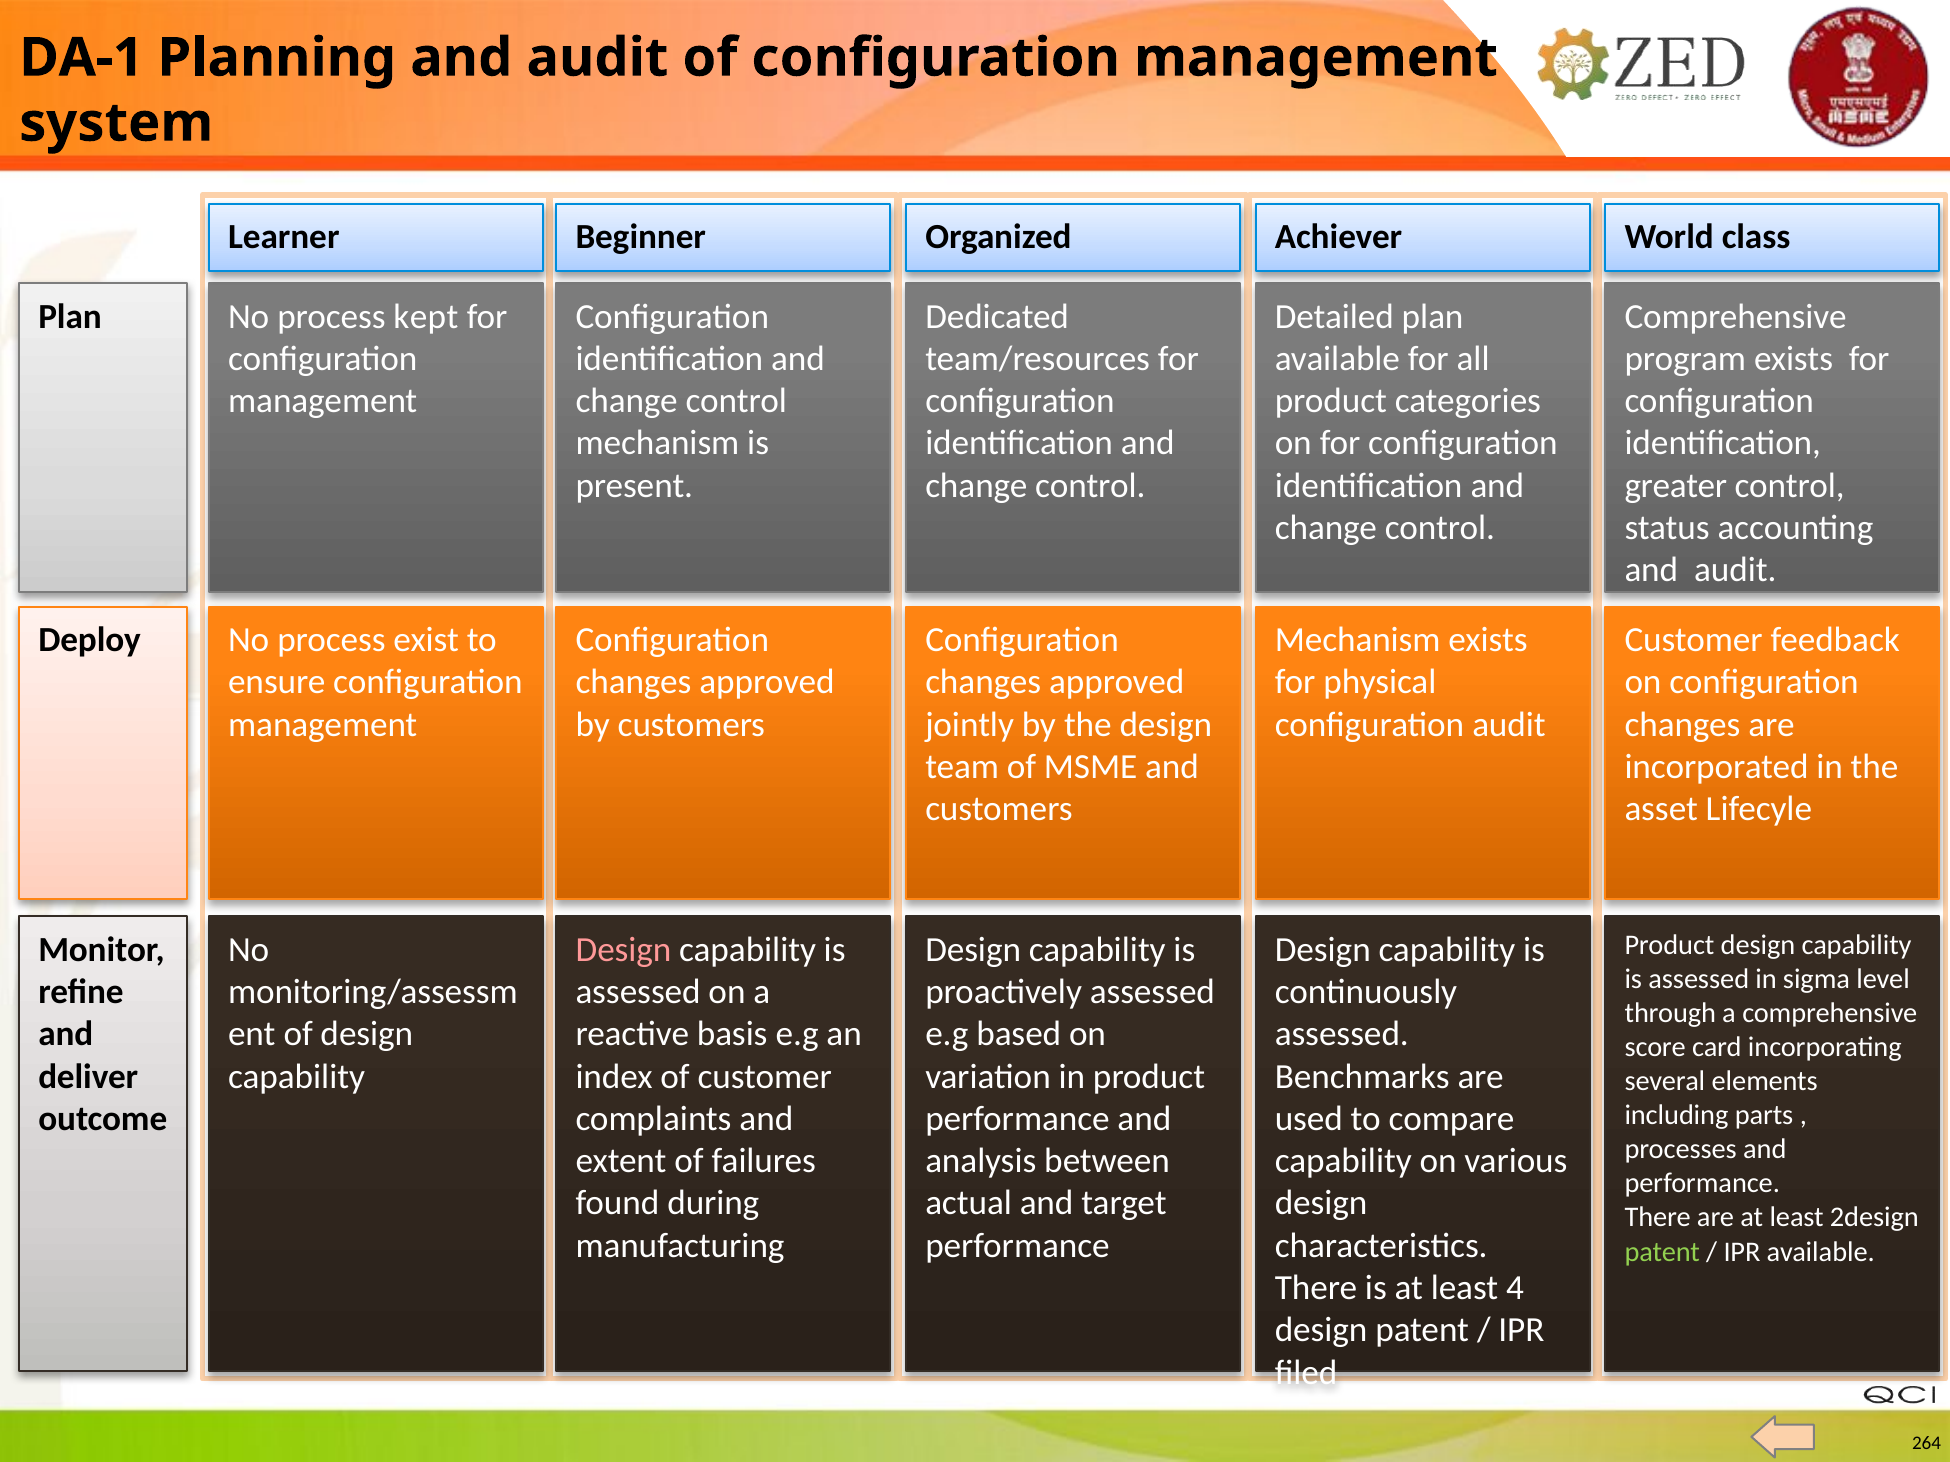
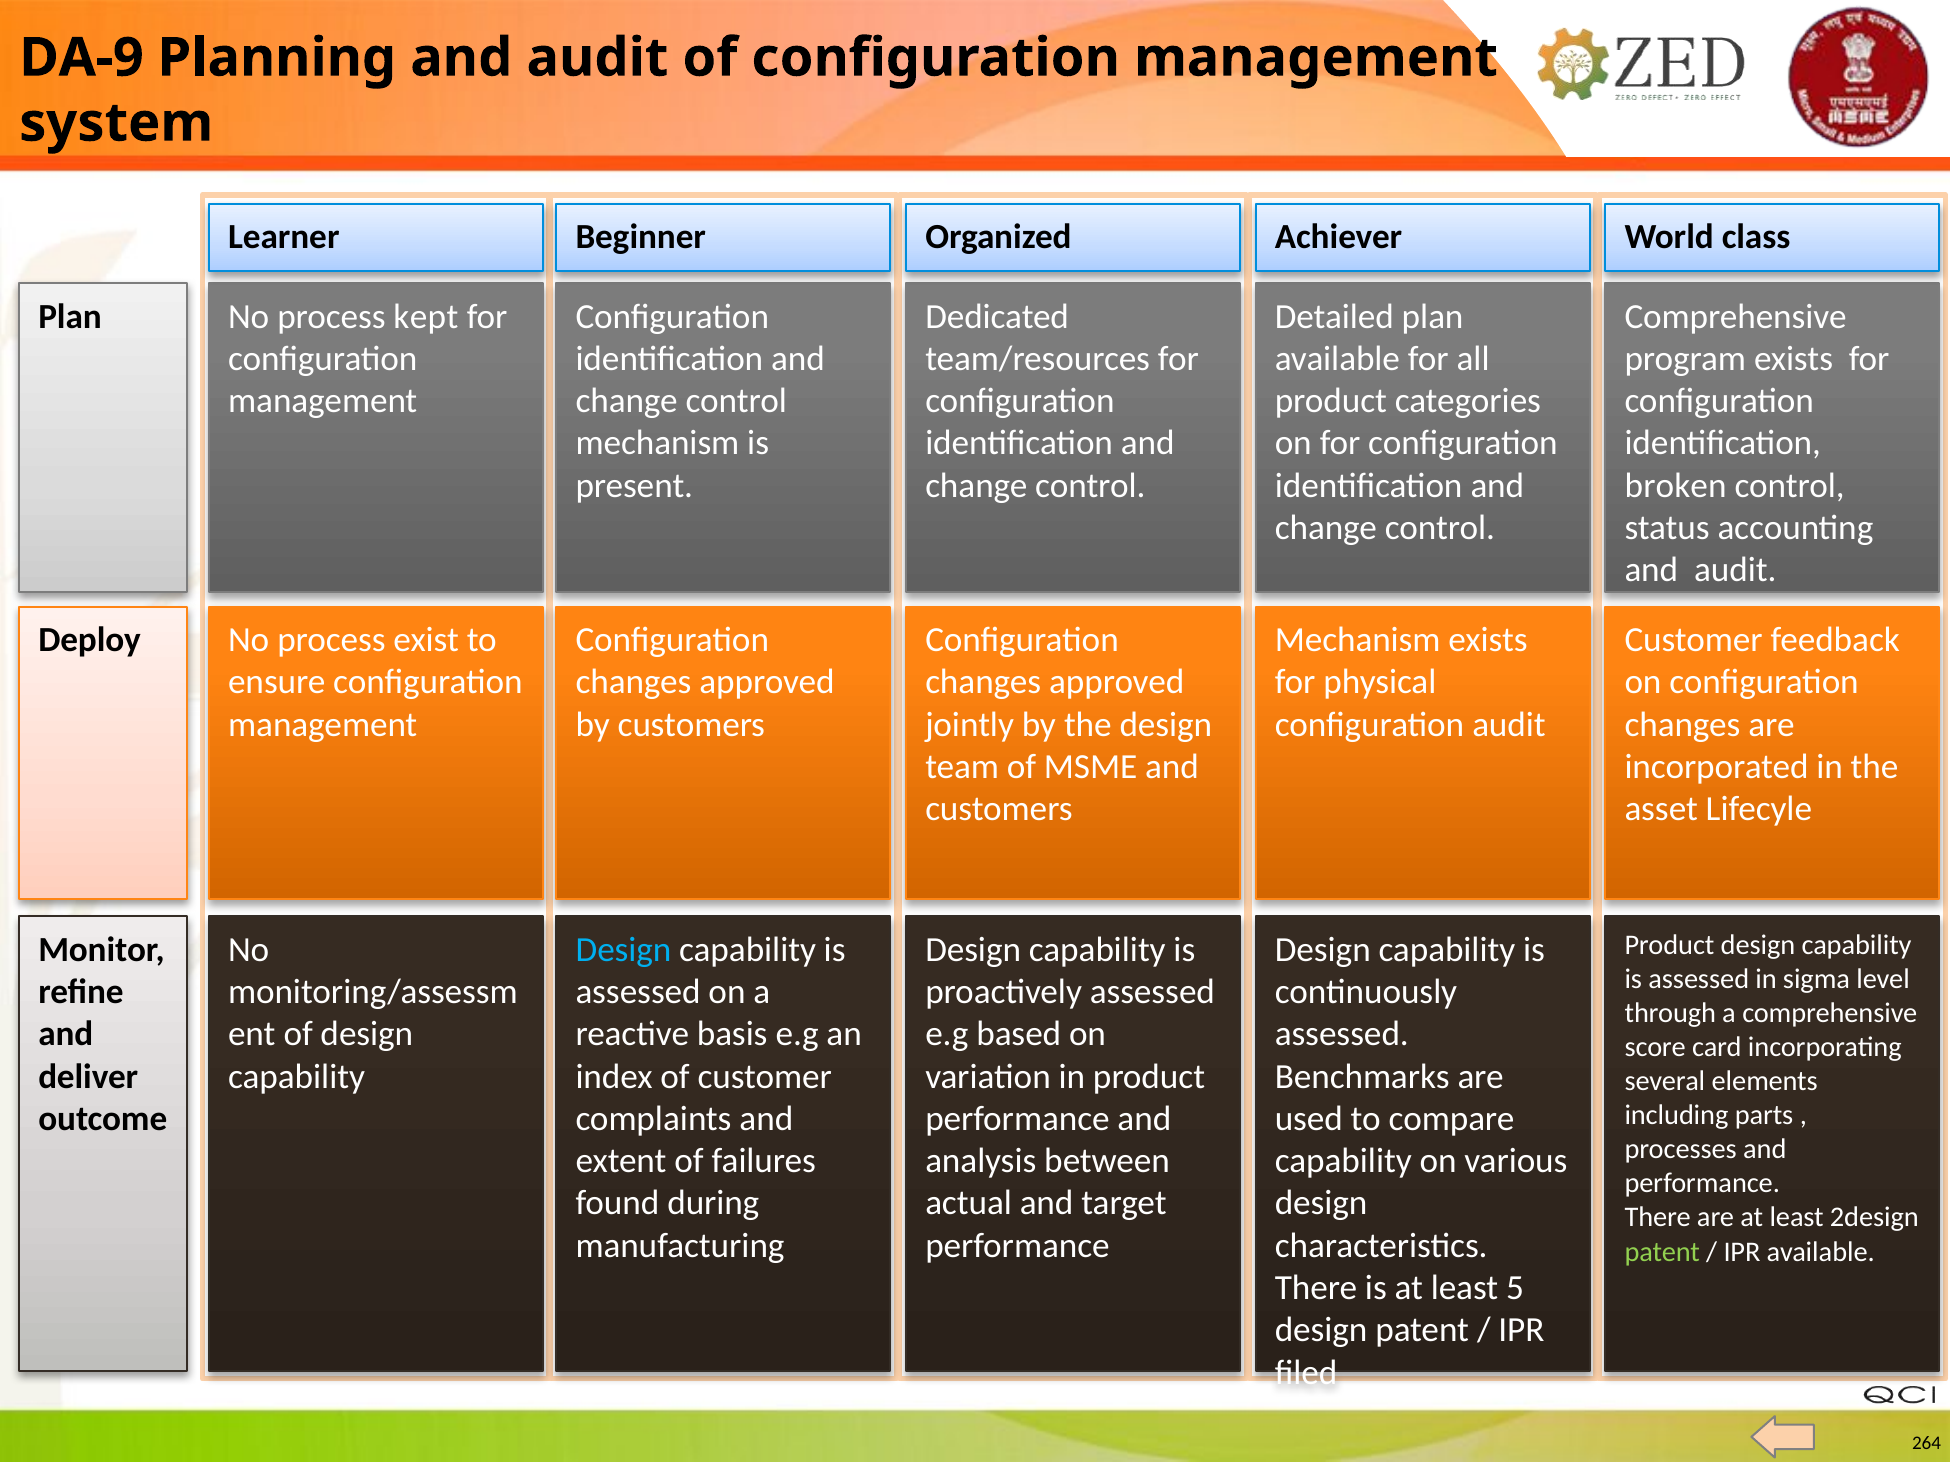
DA-1: DA-1 -> DA-9 (81, 58)
greater: greater -> broken (1676, 486)
Design colour: pink -> light blue (624, 950)
4: 4 -> 5 (1515, 1288)
